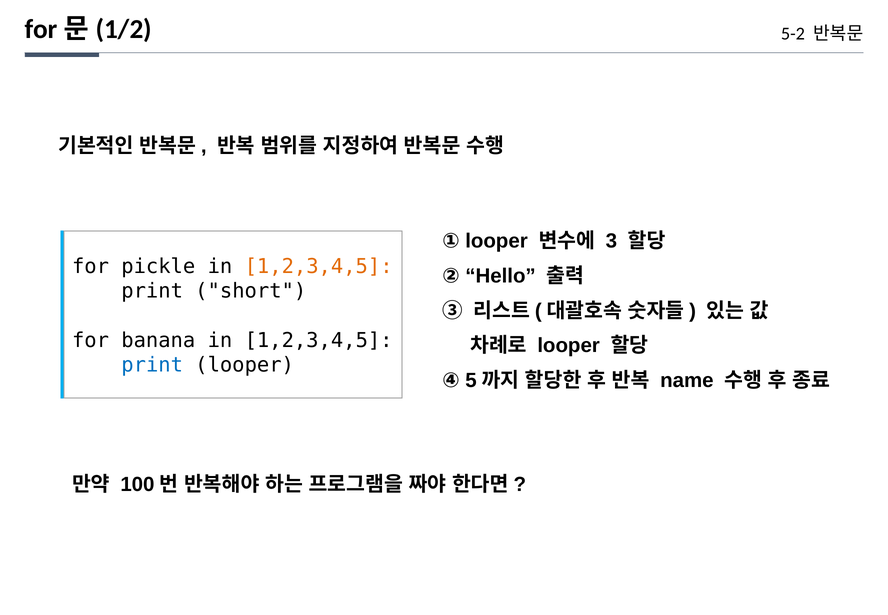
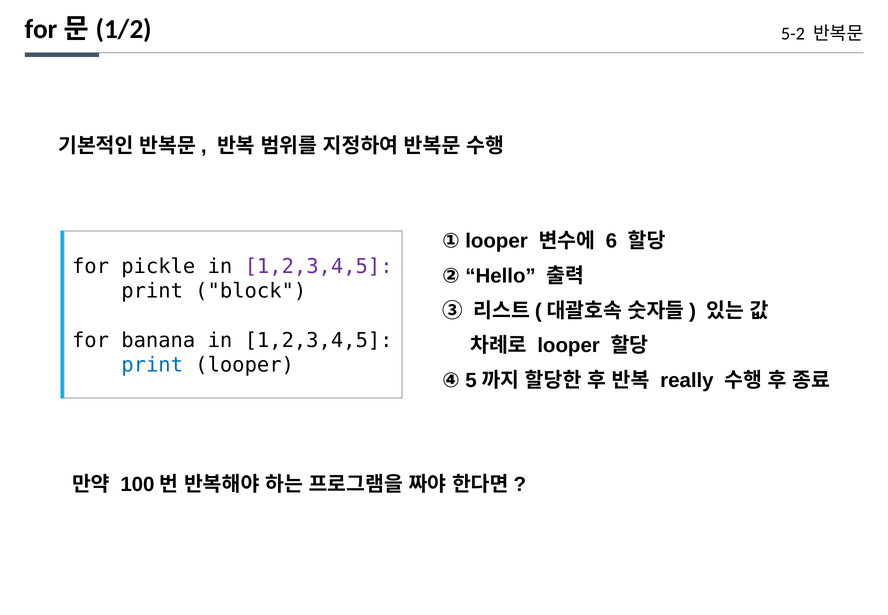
3: 3 -> 6 (611, 241)
1,2,3,4,5 colour: orange -> purple (319, 266)
short: short -> block (251, 291)
name: name -> really (687, 380)
